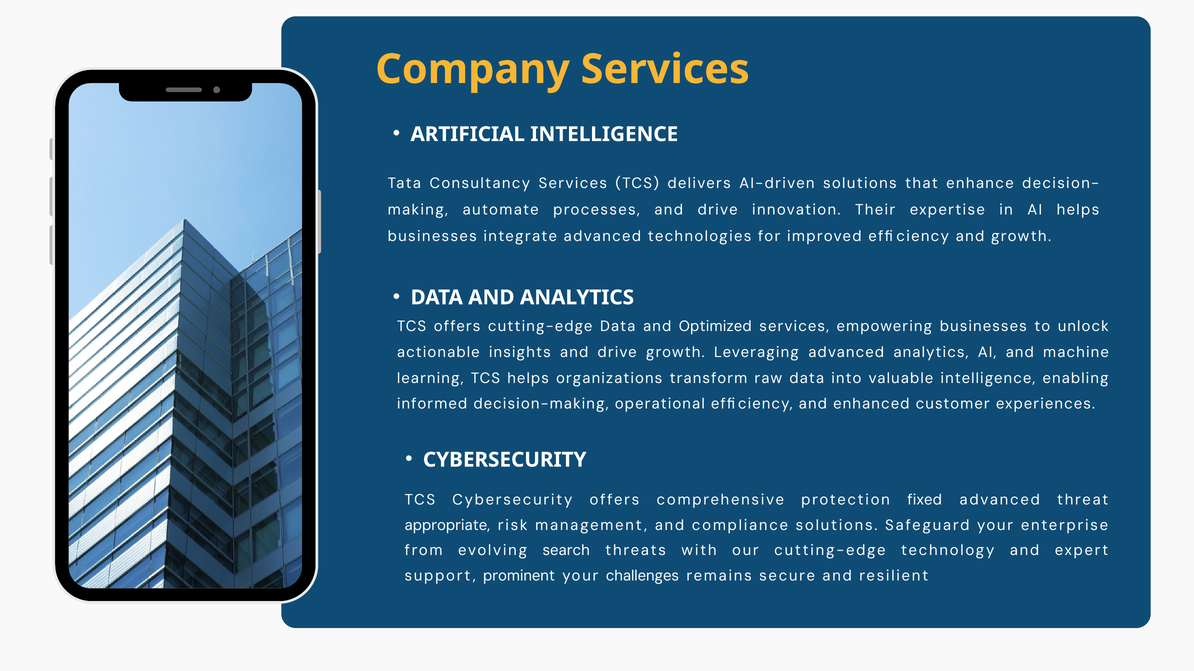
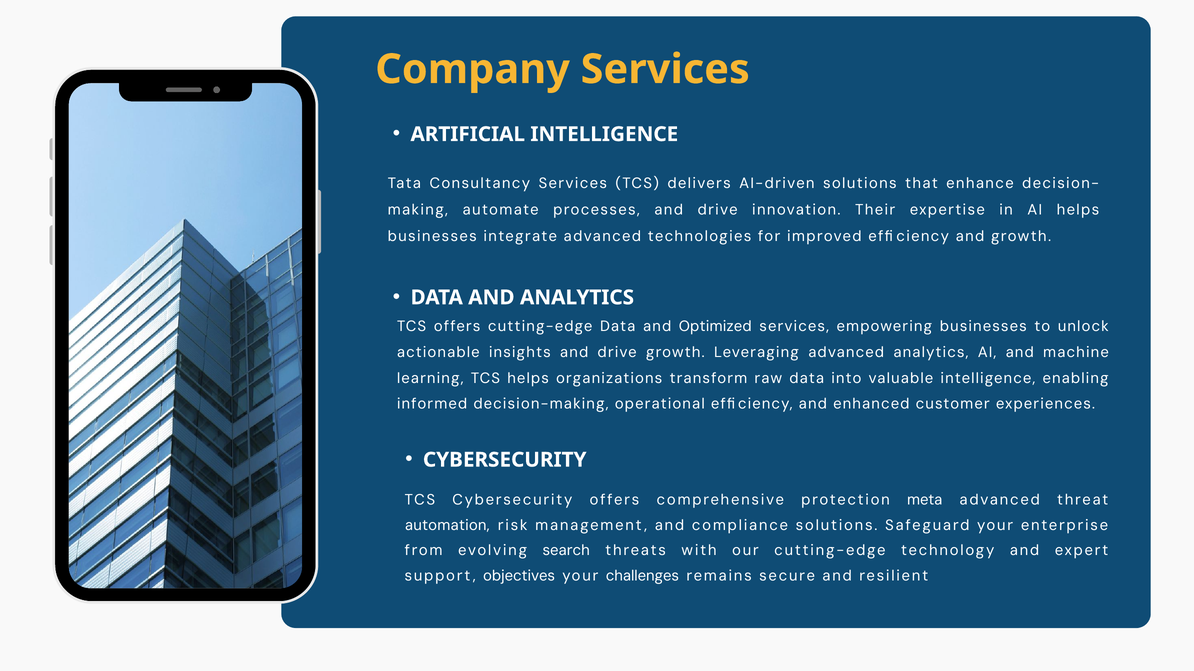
fixed: fixed -> meta (925, 500)
appropriate: appropriate -> automation (447, 526)
prominent: prominent -> objectives (519, 576)
